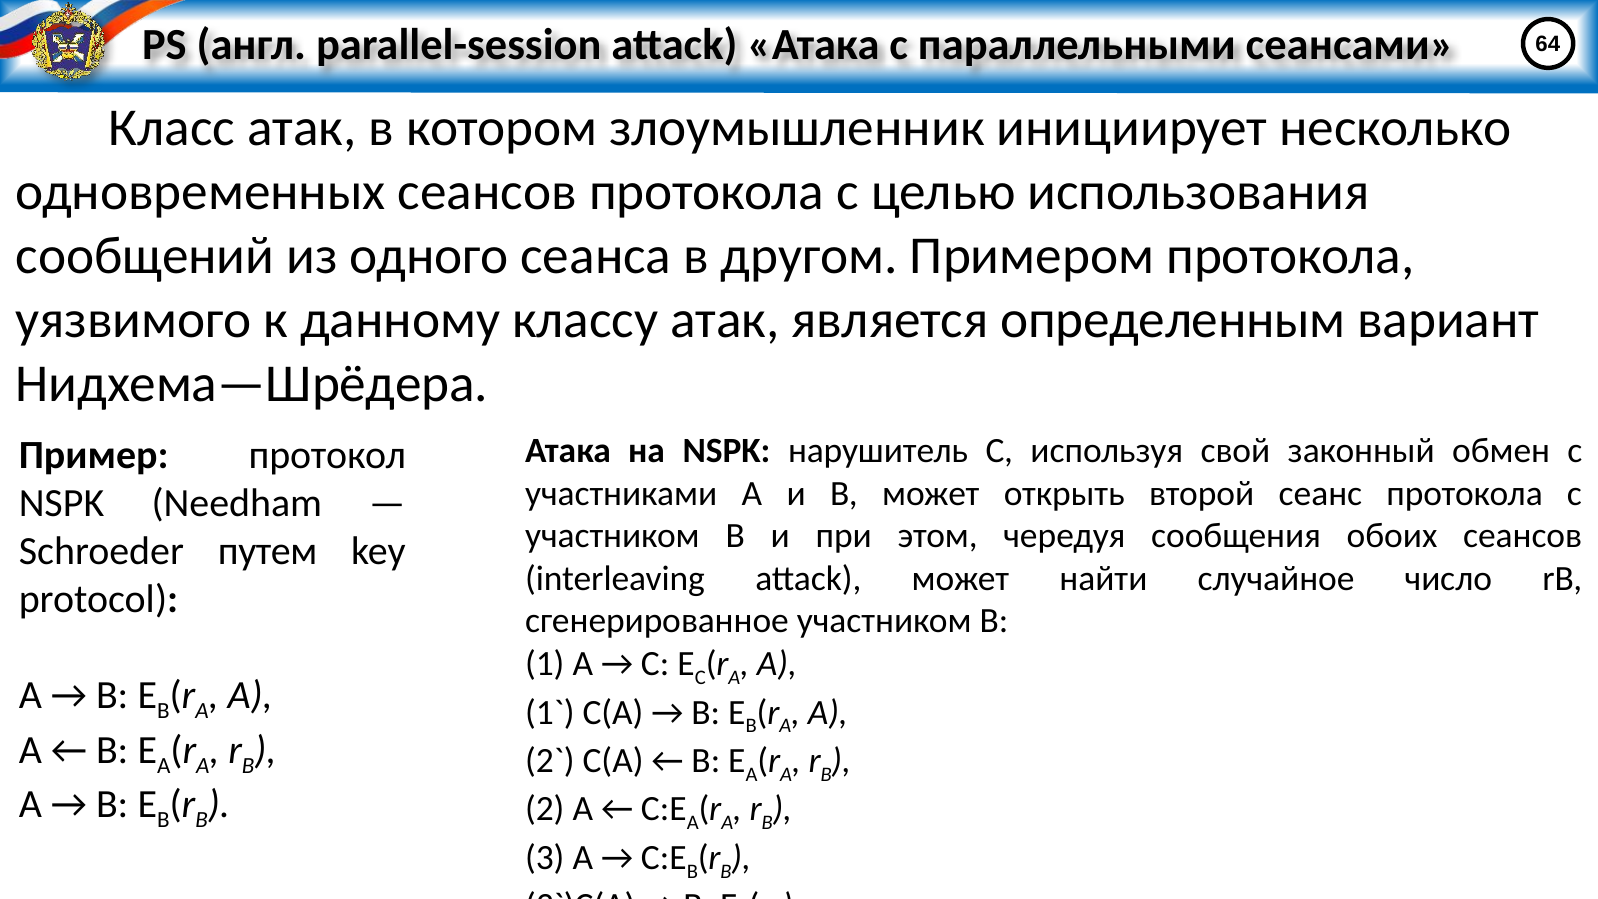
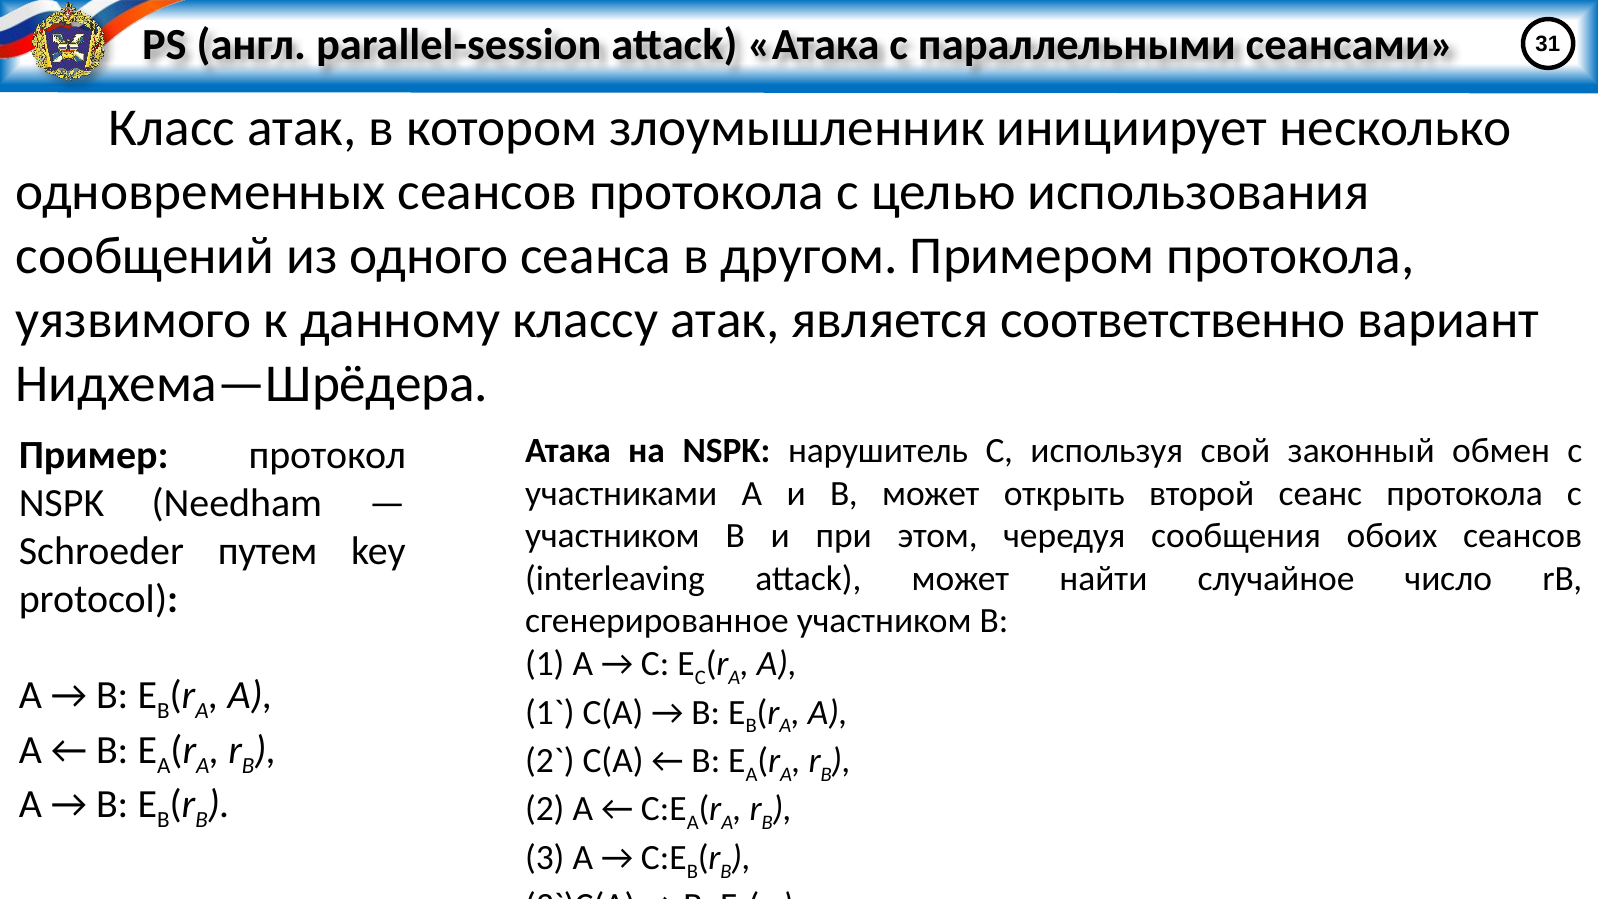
64: 64 -> 31 (1548, 44)
определенным: определенным -> соответственно (1173, 320)
